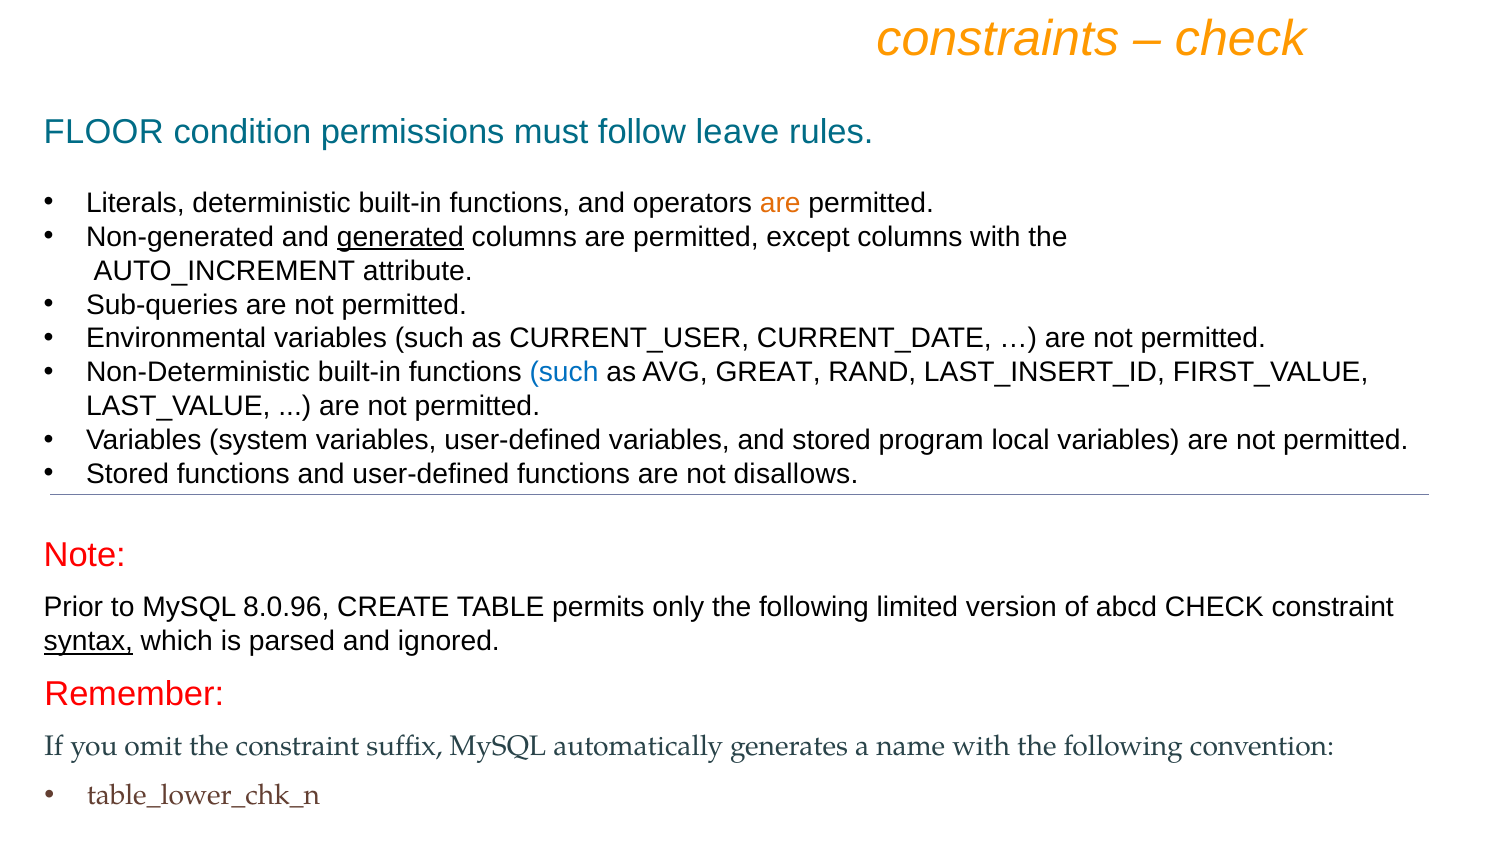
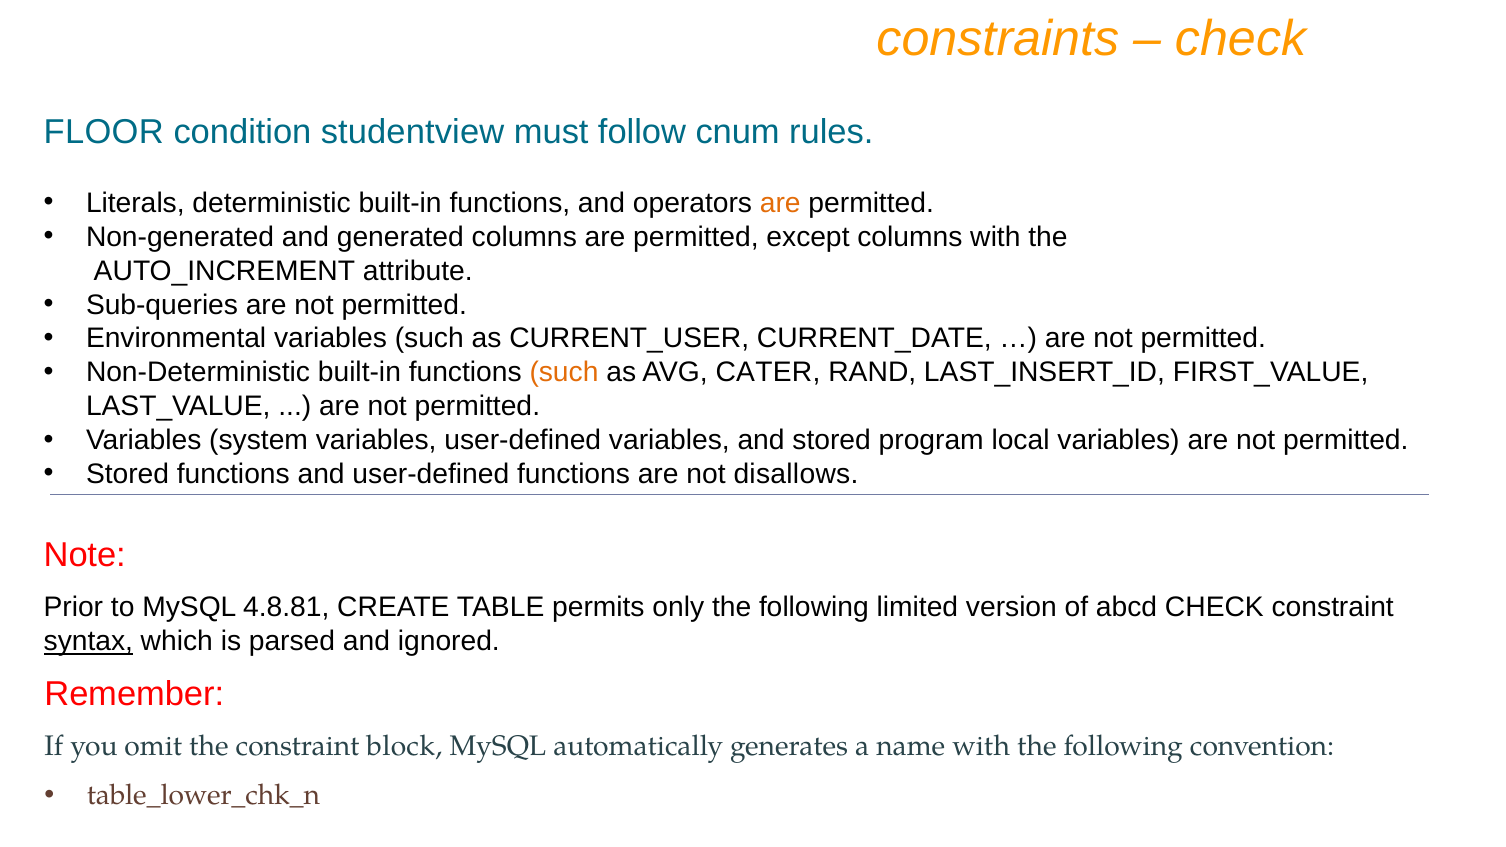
permissions: permissions -> studentview (413, 132)
leave: leave -> cnum (738, 132)
generated underline: present -> none (400, 237)
such colour: blue -> orange (564, 373)
GREAT: GREAT -> CATER (768, 373)
8.0.96: 8.0.96 -> 4.8.81 (286, 608)
suffix: suffix -> block (404, 747)
